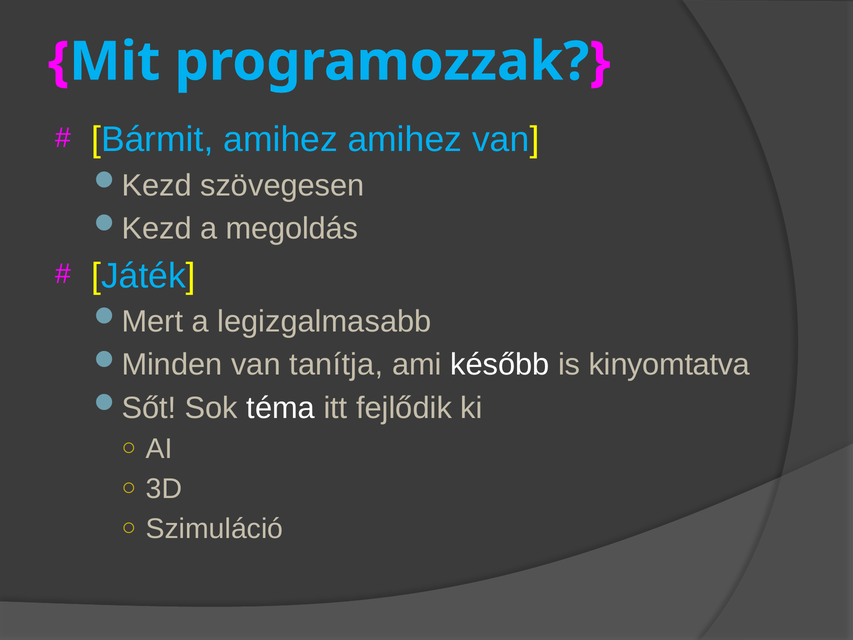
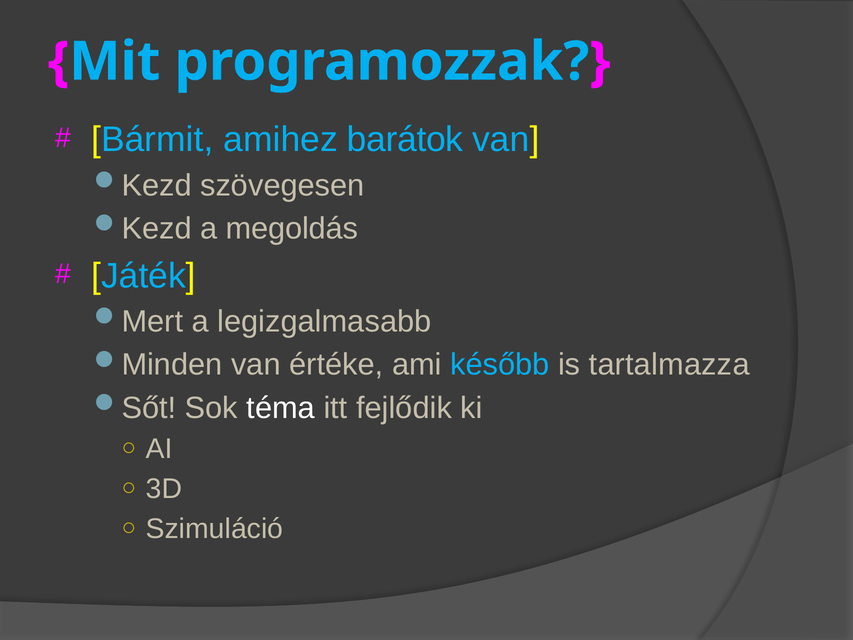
amihez amihez: amihez -> barátok (405, 140)
tanítja: tanítja -> értéke (336, 365)
később colour: white -> light blue (500, 365)
kinyomtatva: kinyomtatva -> tartalmazza (669, 365)
